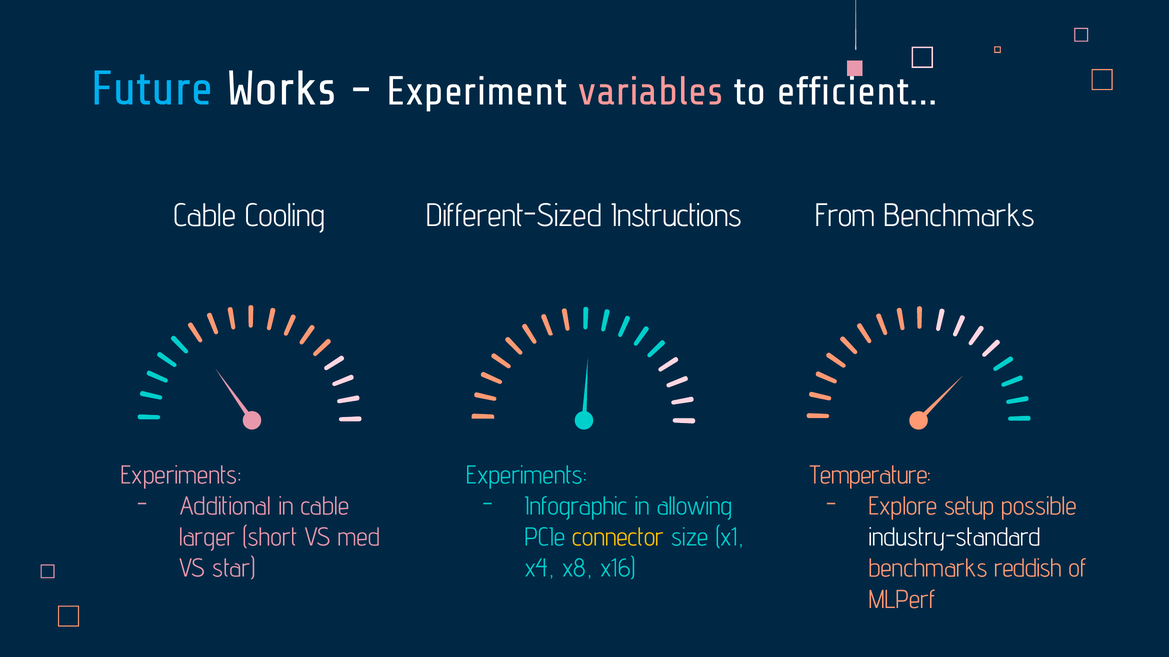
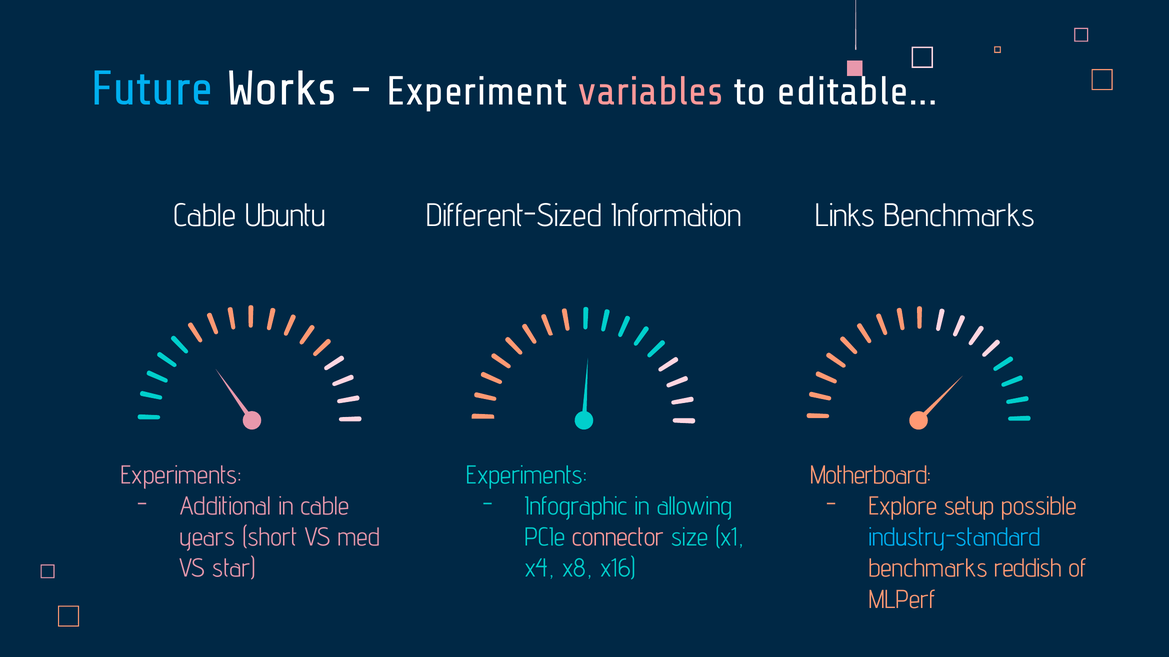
efficient: efficient -> editable (857, 92)
Cooling: Cooling -> Ubuntu (285, 216)
Instructions: Instructions -> Information (676, 216)
From: From -> Links (845, 216)
Temperature: Temperature -> Motherboard (871, 475)
larger: larger -> years (207, 538)
connector colour: yellow -> pink (618, 538)
industry-standard colour: white -> light blue (955, 538)
